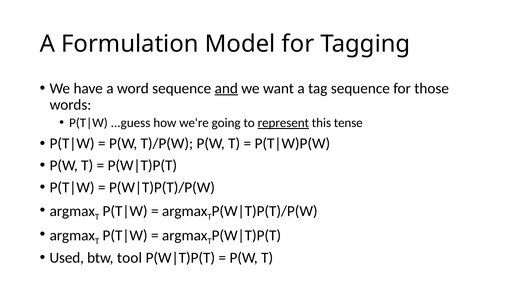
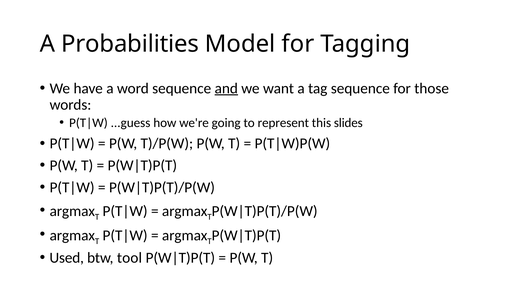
Formulation: Formulation -> Probabilities (130, 44)
represent underline: present -> none (283, 123)
tense: tense -> slides (348, 123)
